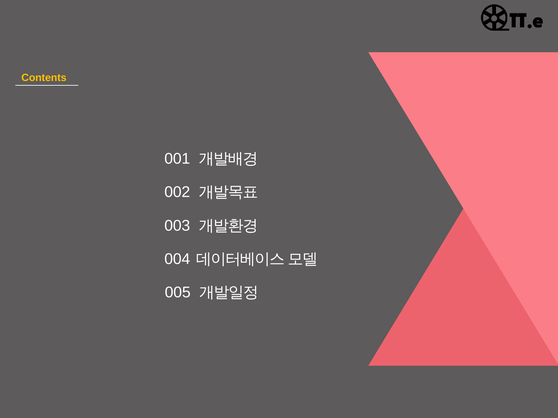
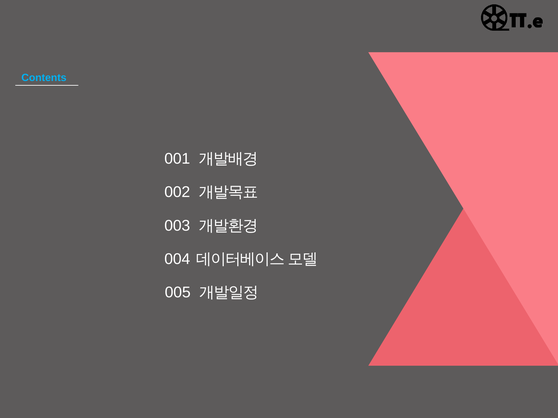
Contents colour: yellow -> light blue (44, 78)
